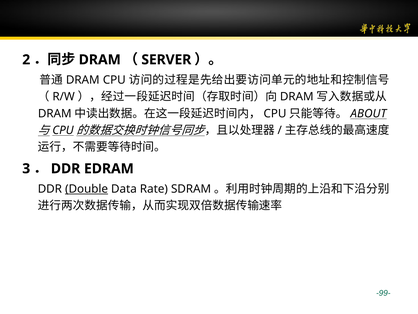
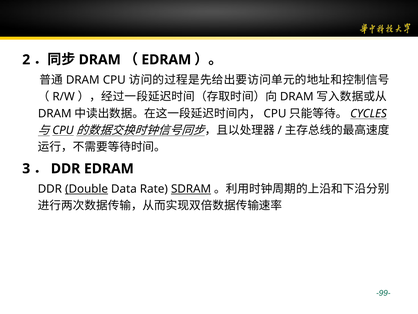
SERVER: SERVER -> EDRAM (166, 60)
ABOUT: ABOUT -> CYCLES (369, 113)
SDRAM underline: none -> present (191, 189)
